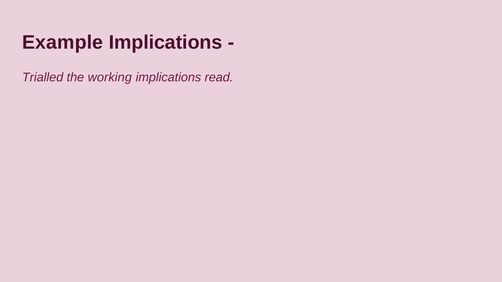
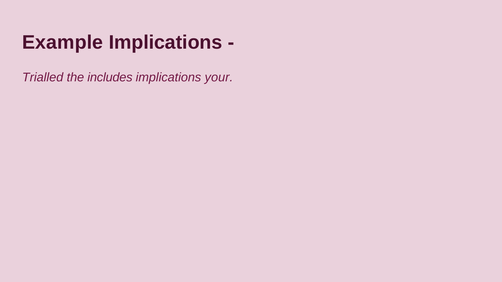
working: working -> includes (110, 77)
read: read -> your (219, 77)
